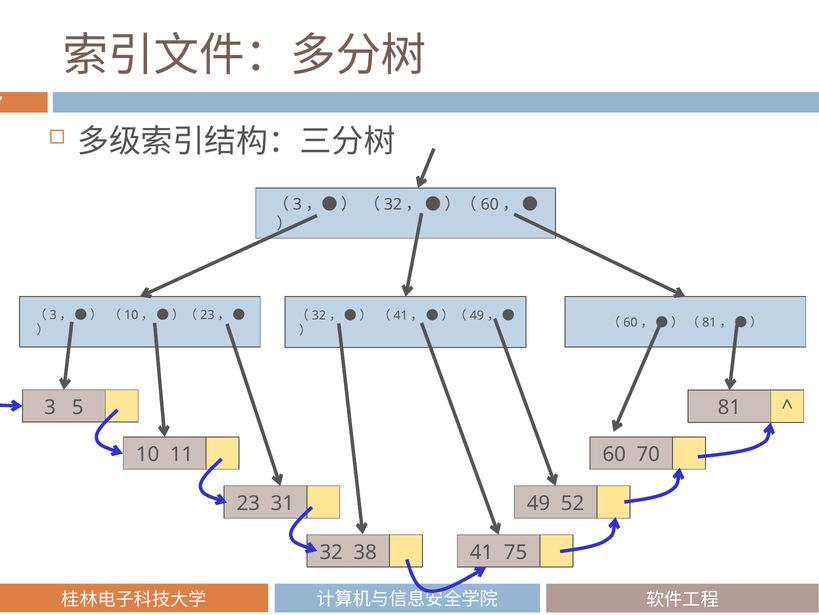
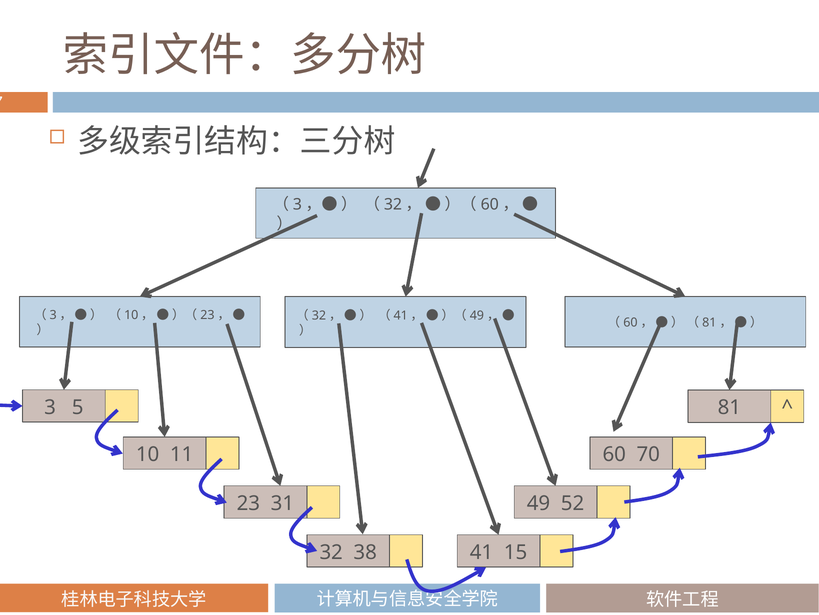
75: 75 -> 15 (516, 552)
